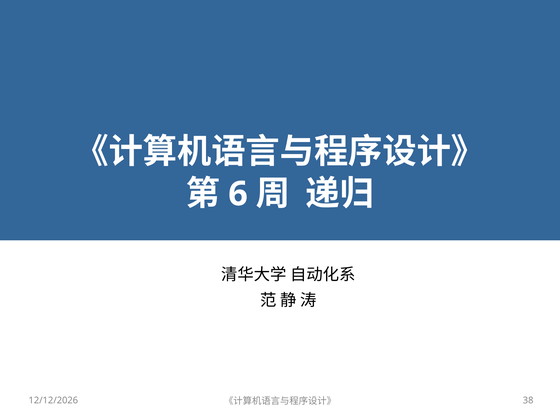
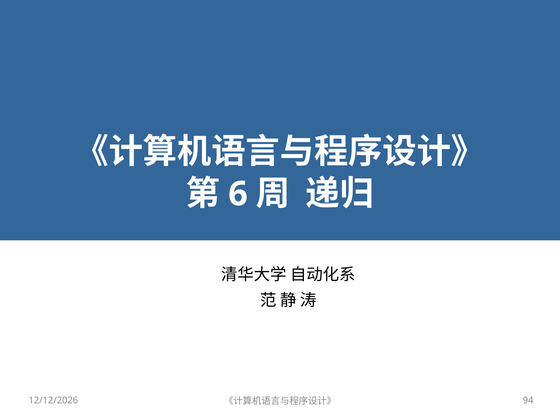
38: 38 -> 94 (528, 400)
